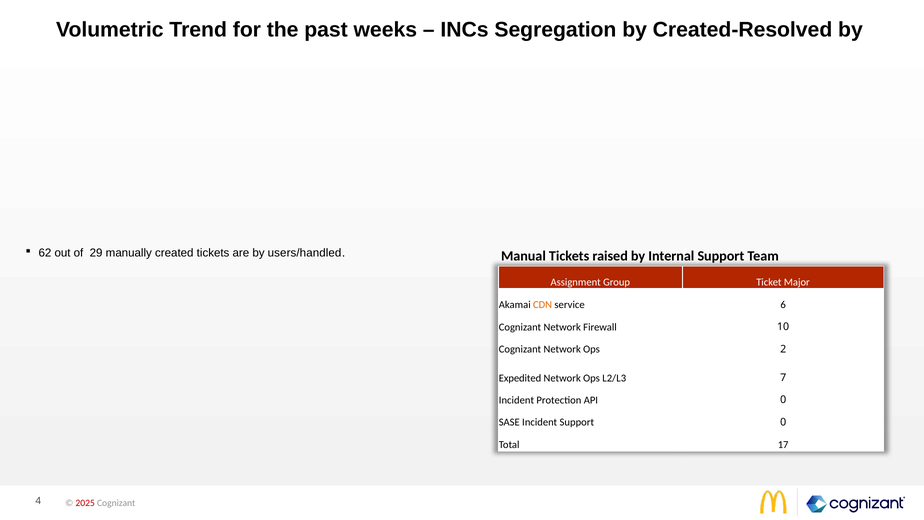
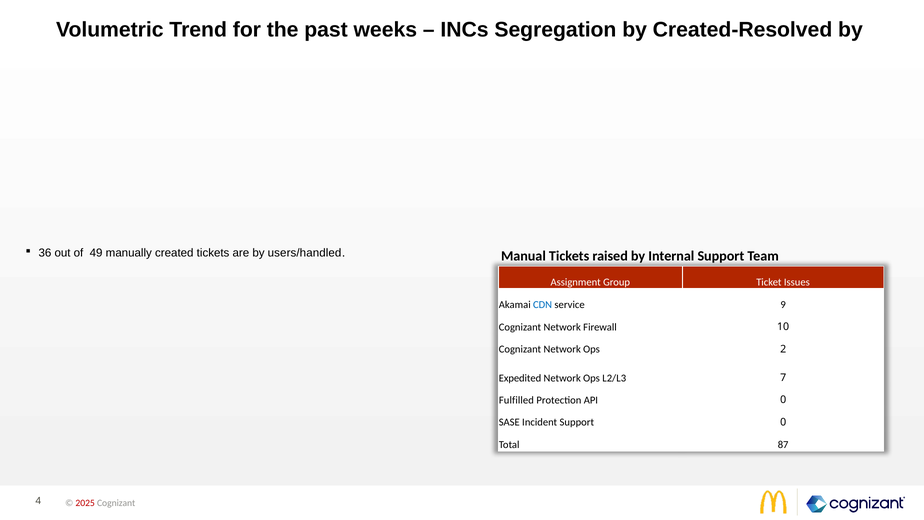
62: 62 -> 36 (45, 253)
29: 29 -> 49 (96, 253)
Major: Major -> Issues (797, 282)
CDN colour: orange -> blue (543, 305)
6: 6 -> 9 (783, 305)
Incident: Incident -> Fulfilled (516, 400)
17: 17 -> 87 (783, 444)
